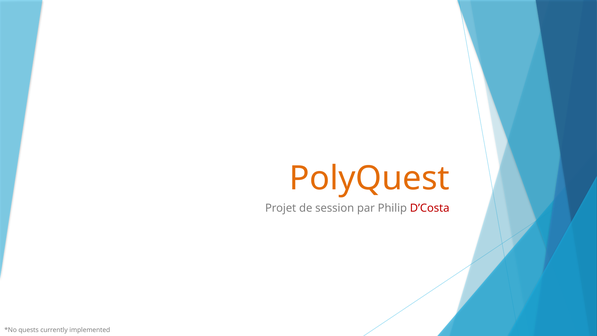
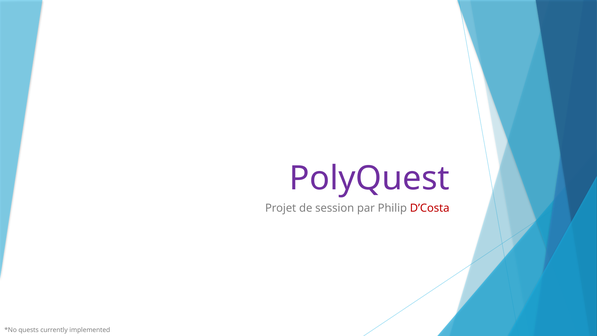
PolyQuest colour: orange -> purple (369, 178)
